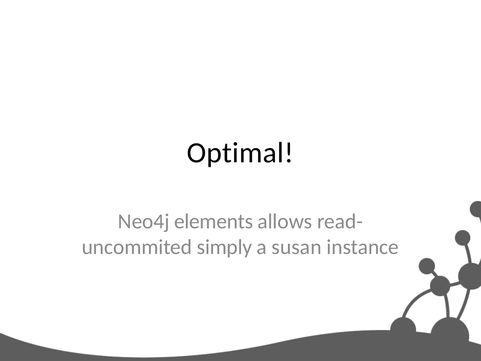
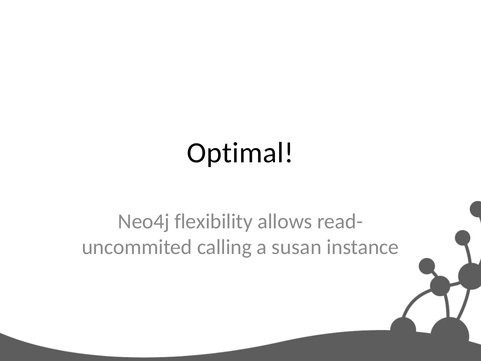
elements: elements -> flexibility (214, 221)
simply: simply -> calling (224, 247)
